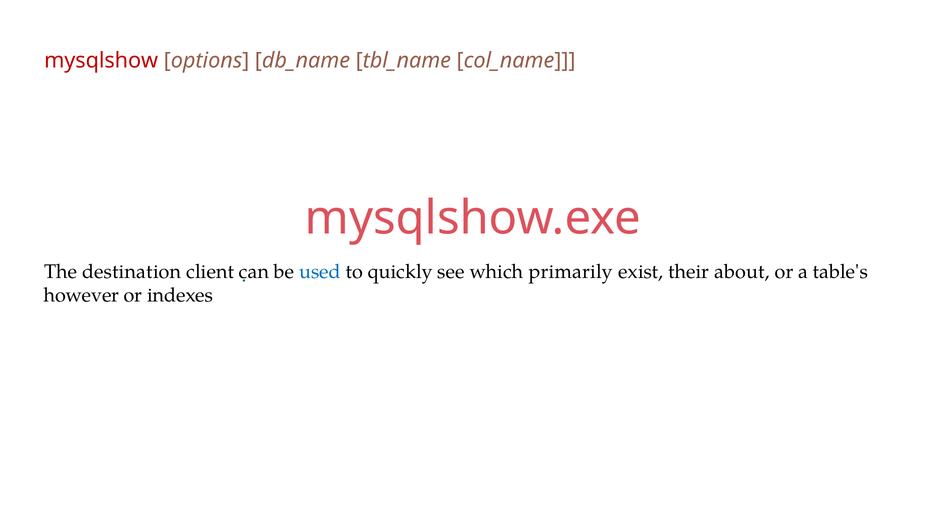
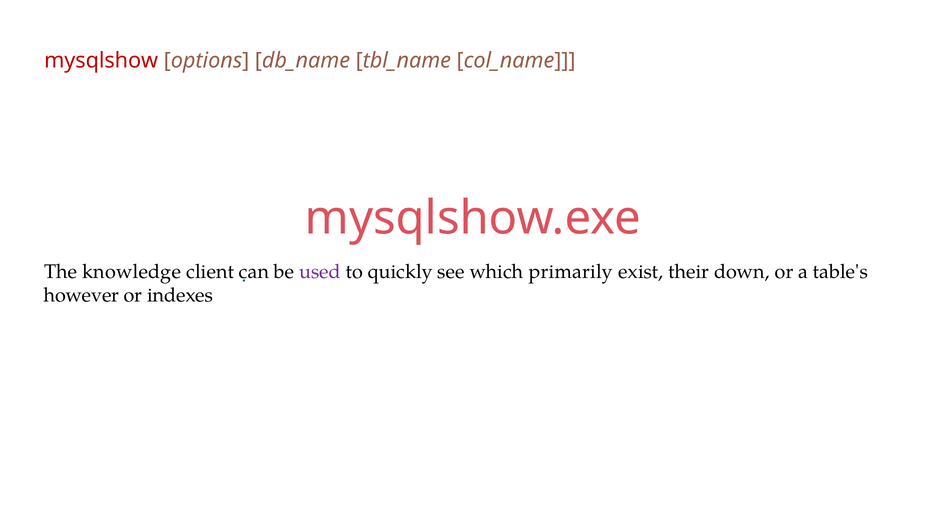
destination: destination -> knowledge (132, 272)
used colour: blue -> purple (320, 272)
about: about -> down (742, 272)
